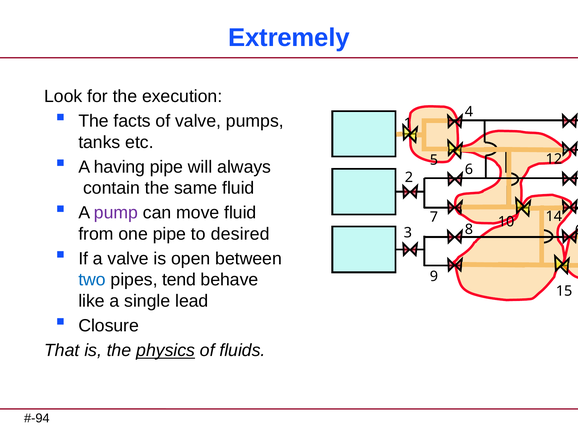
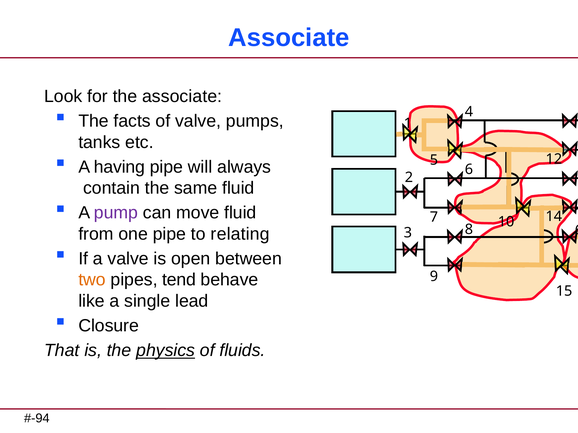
Extremely: Extremely -> Associate (289, 38)
the execution: execution -> associate (182, 97)
desired: desired -> relating (240, 234)
two colour: blue -> orange (92, 280)
